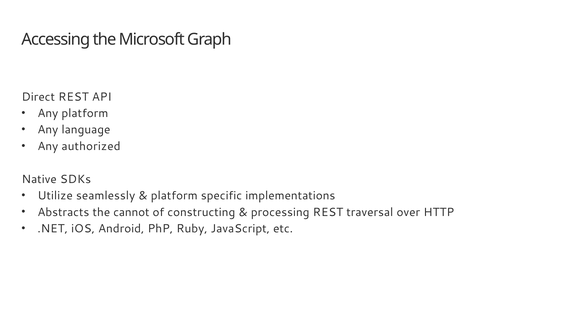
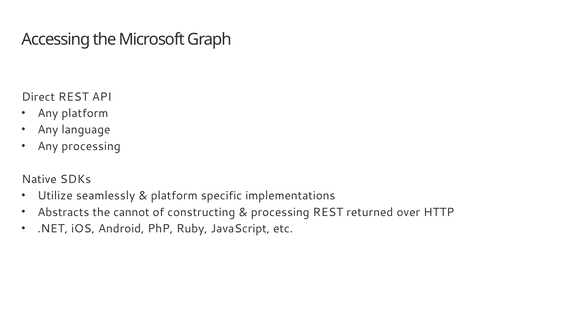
Any authorized: authorized -> processing (91, 146)
traversal: traversal -> returned (370, 212)
